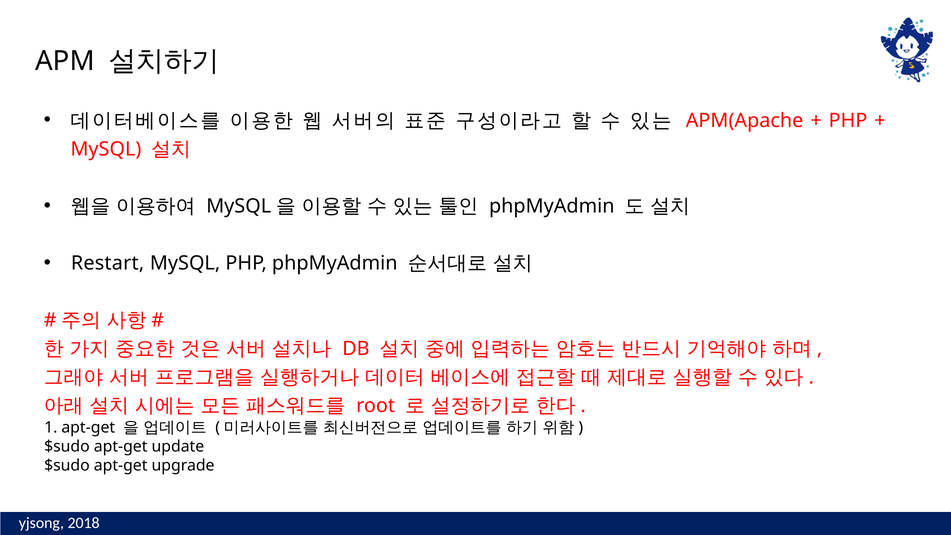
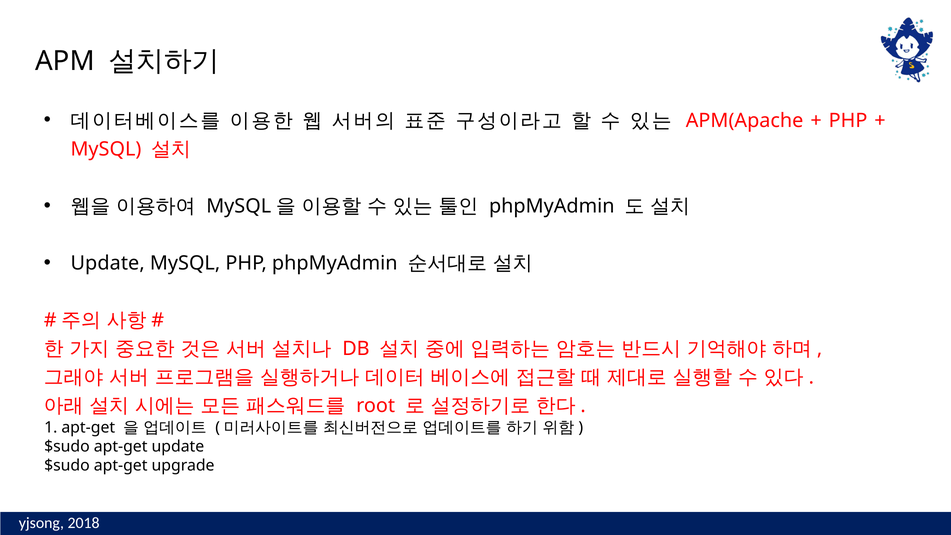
Restart: Restart -> Update (108, 263)
